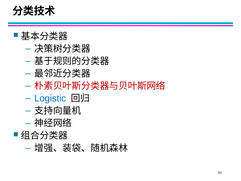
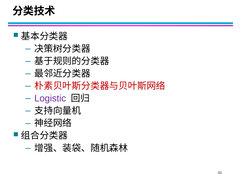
Logistic colour: blue -> purple (50, 98)
